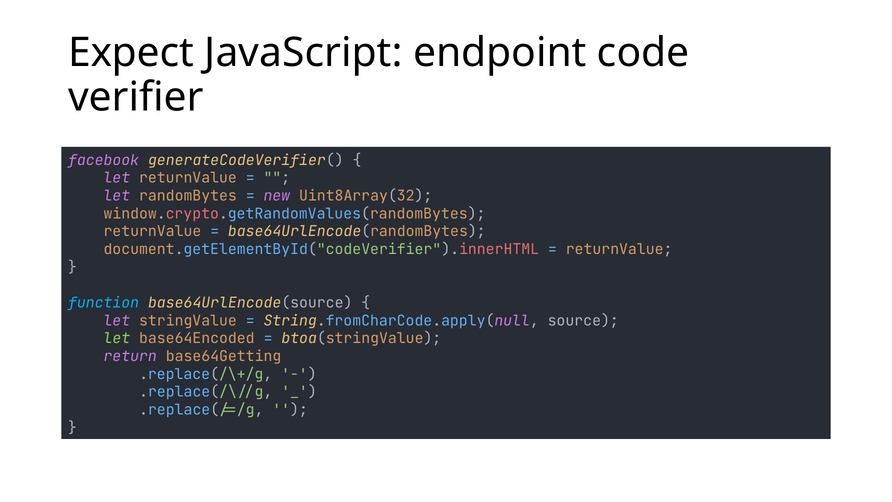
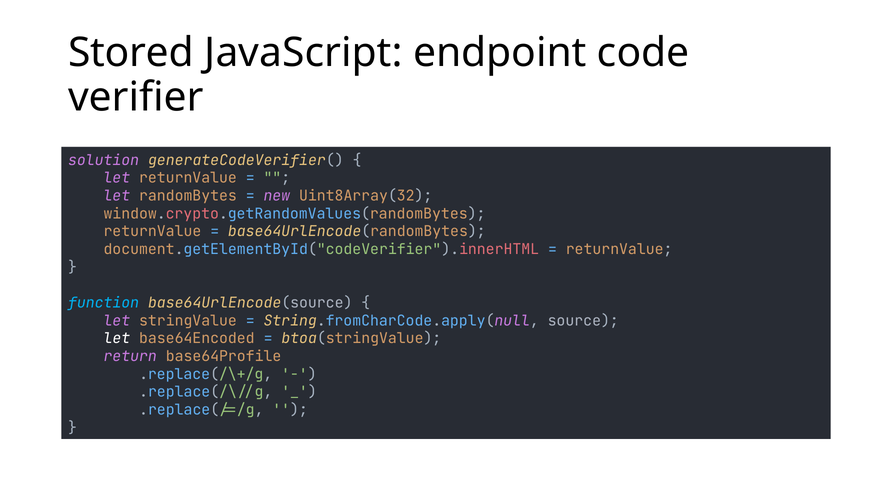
Expect: Expect -> Stored (131, 53)
facebook: facebook -> solution (104, 160)
let colour: light green -> white (117, 338)
base64Getting: base64Getting -> base64Profile (224, 356)
